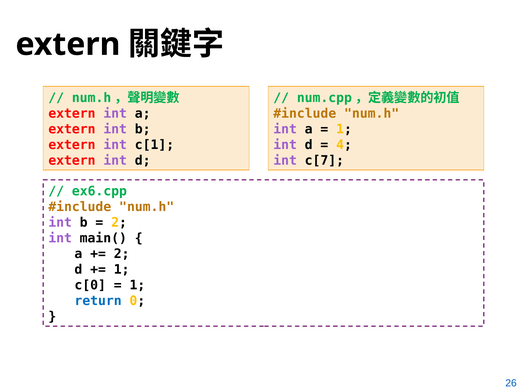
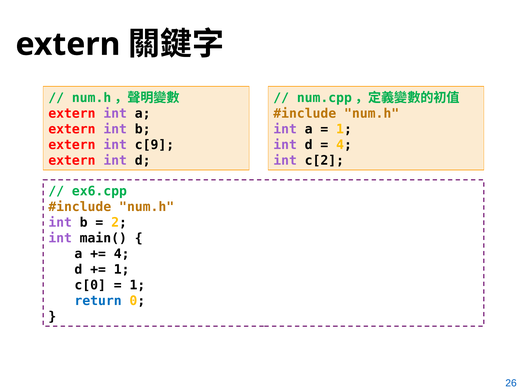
c[1: c[1 -> c[9 (154, 145)
c[7: c[7 -> c[2 (324, 161)
2: 2 -> 4 (122, 254)
